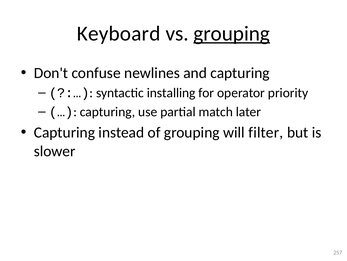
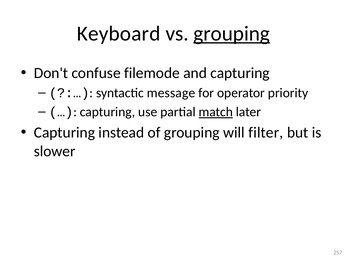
newlines: newlines -> filemode (152, 73)
installing: installing -> message (171, 93)
match underline: none -> present (216, 112)
